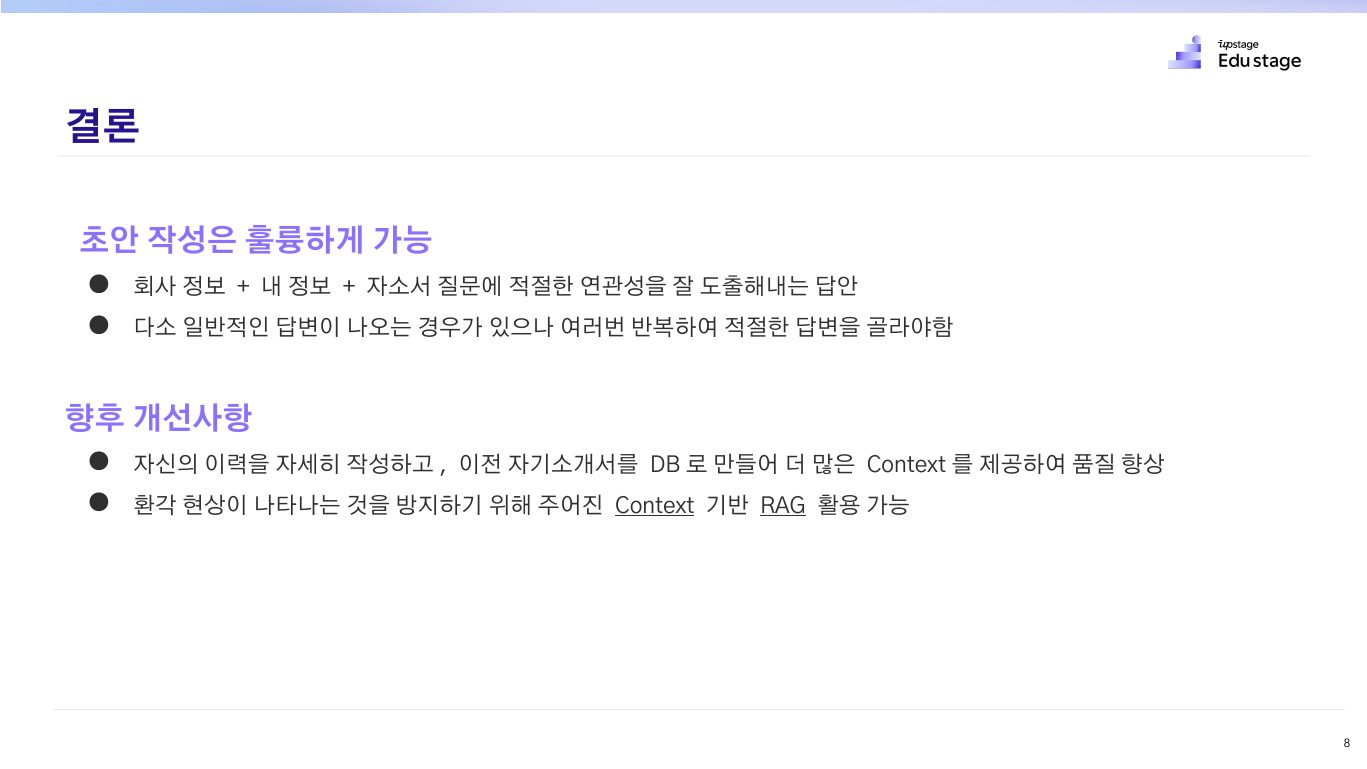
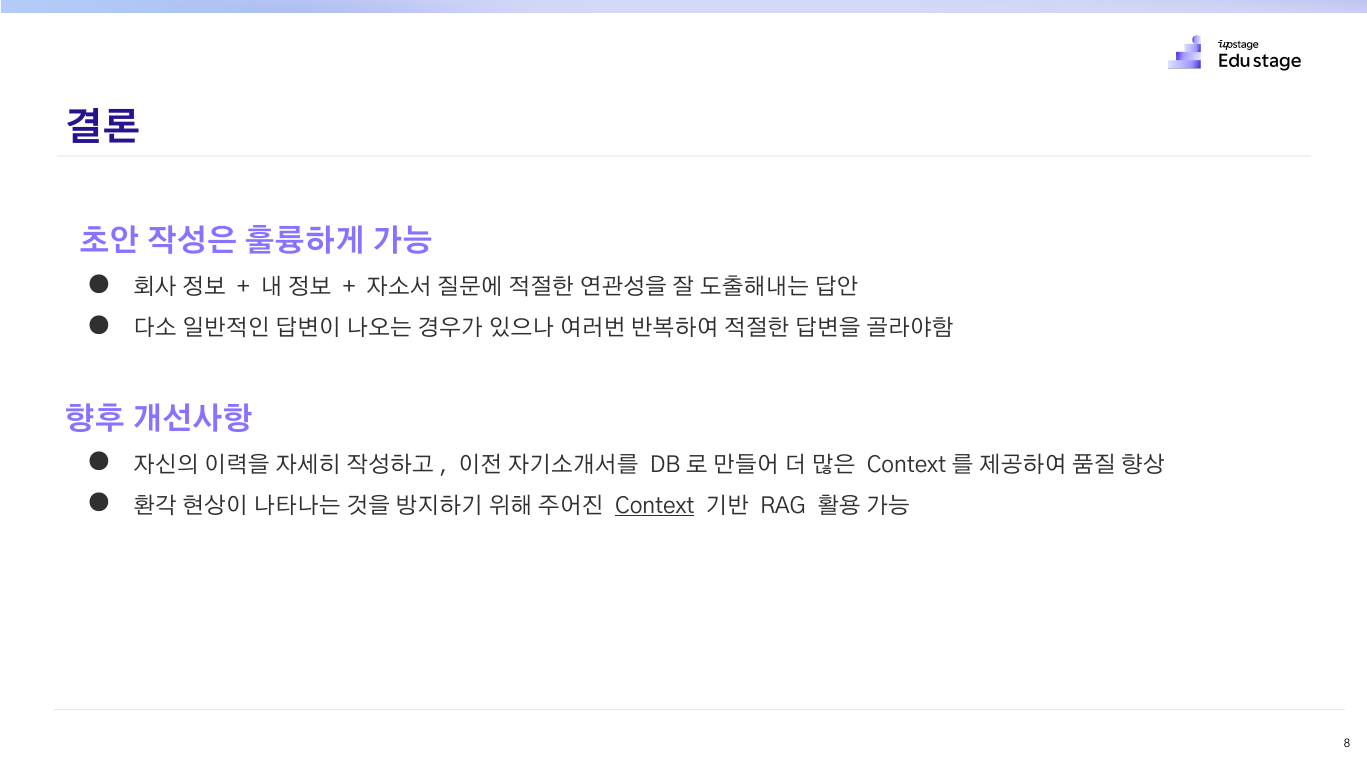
RAG underline: present -> none (783, 506)
